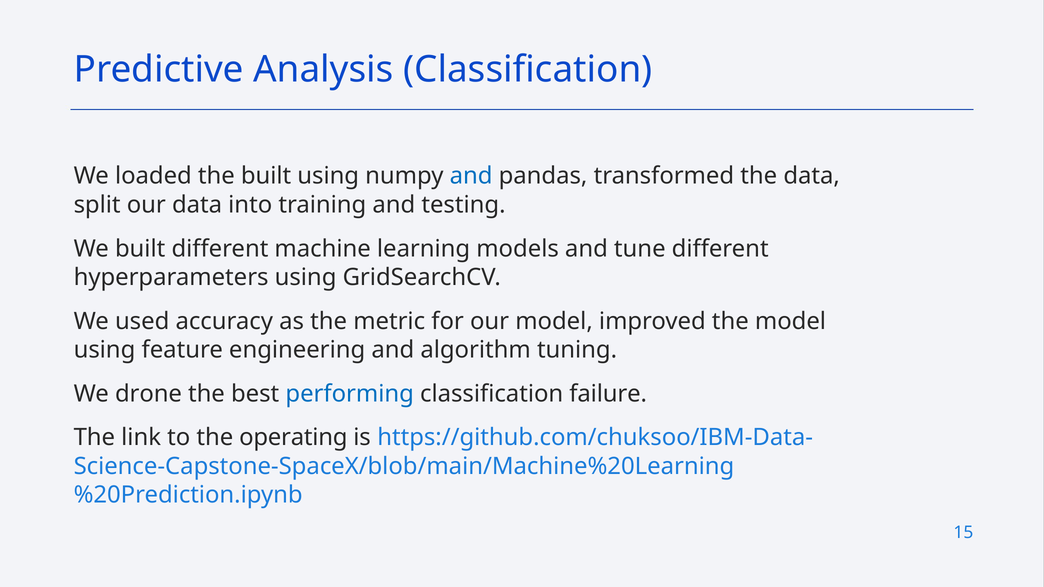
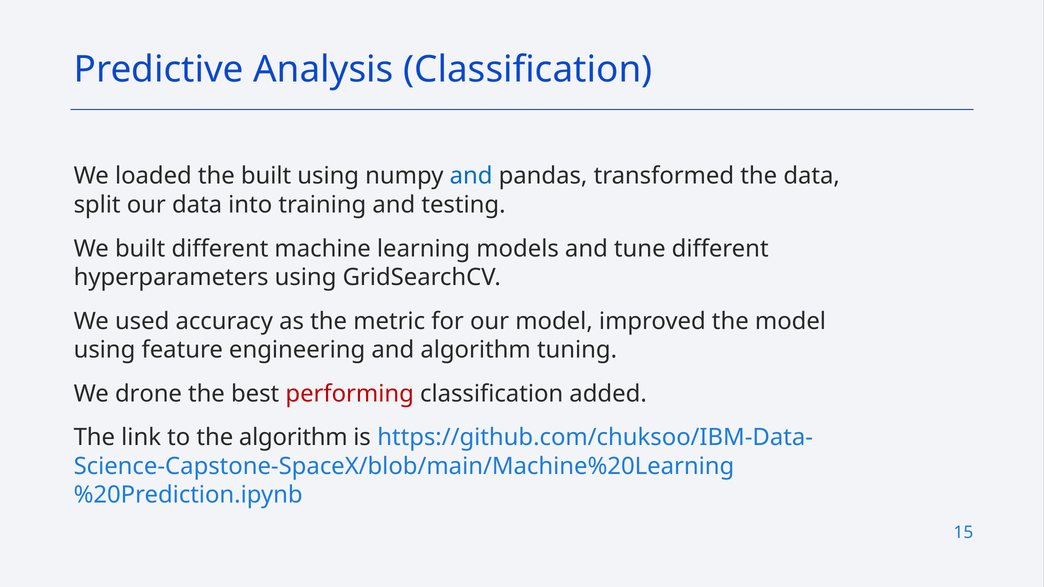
performing colour: blue -> red (350, 394)
failure: failure -> added (608, 394)
the operating: operating -> algorithm (293, 438)
